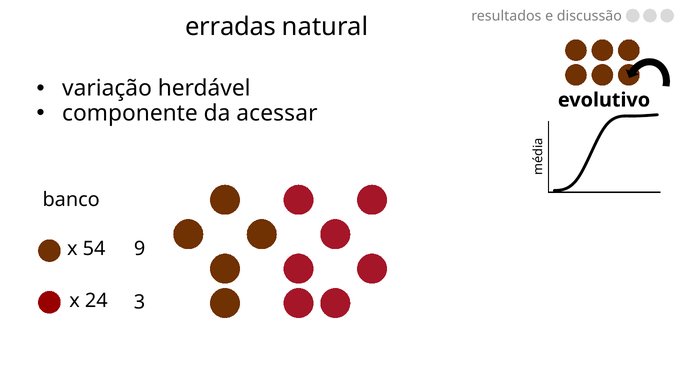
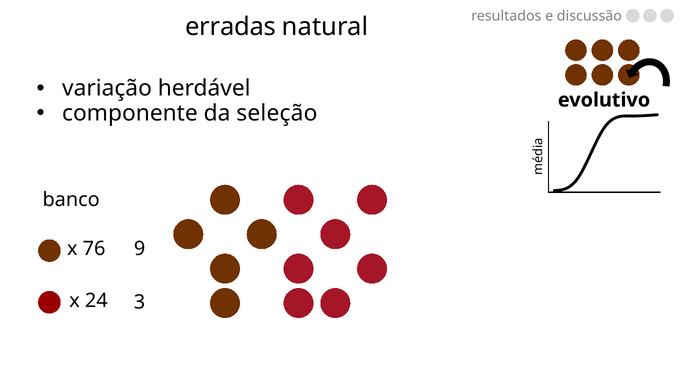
acessar: acessar -> seleção (277, 113)
54: 54 -> 76 (94, 249)
